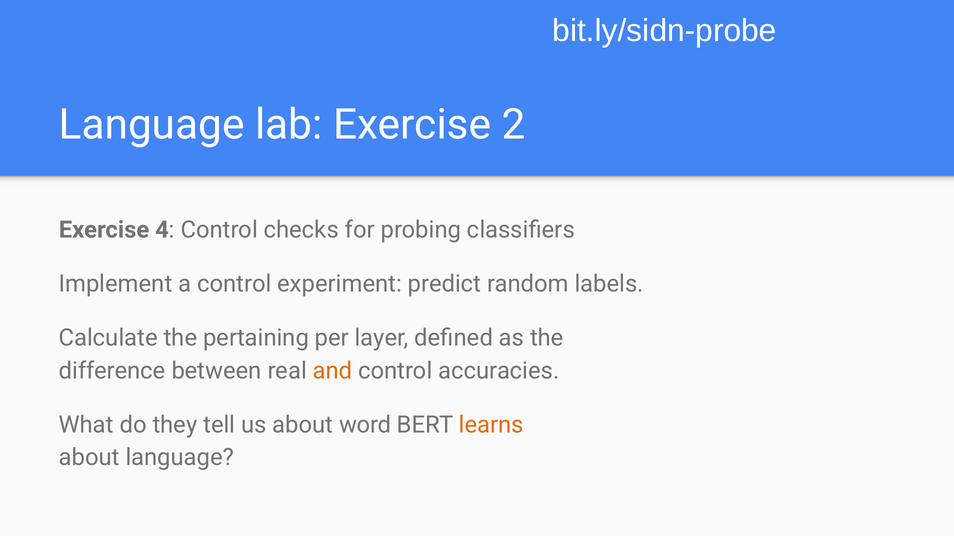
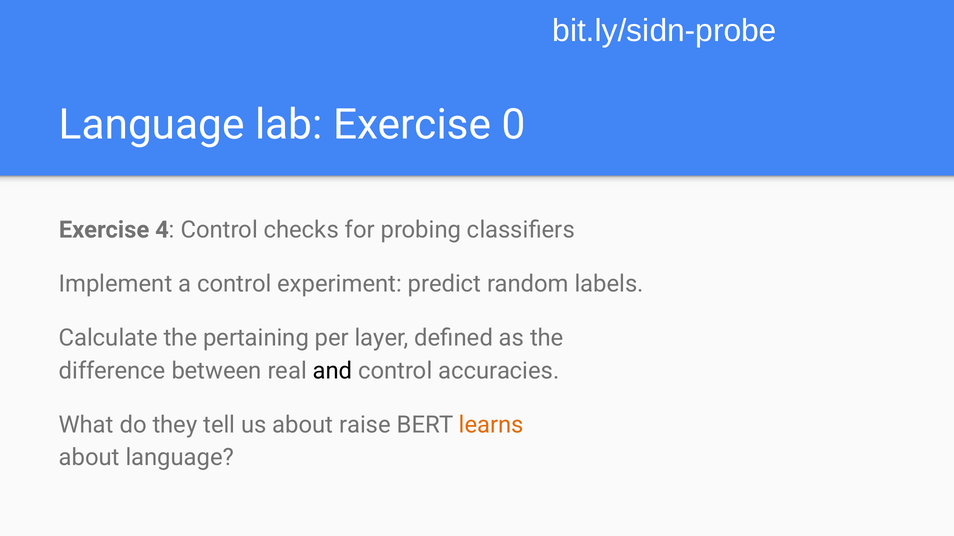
2: 2 -> 0 (514, 125)
and colour: orange -> black (333, 371)
word: word -> raise (365, 425)
